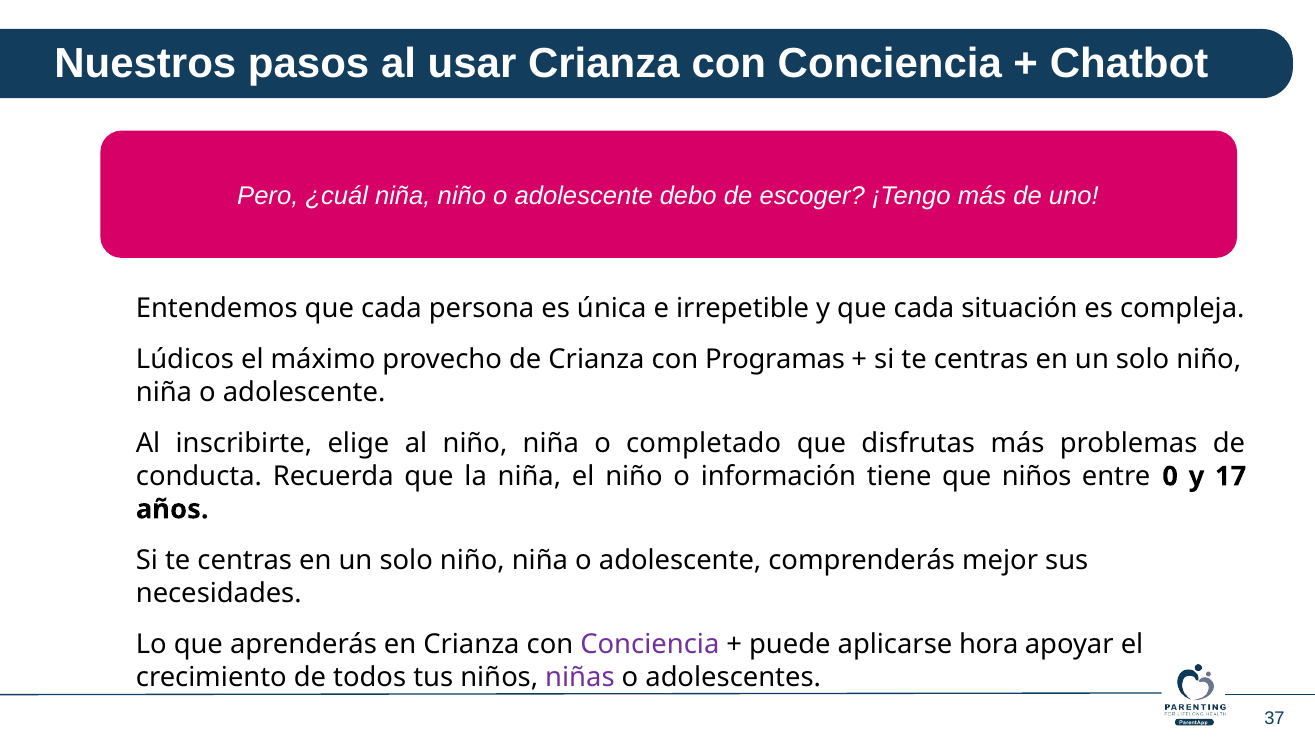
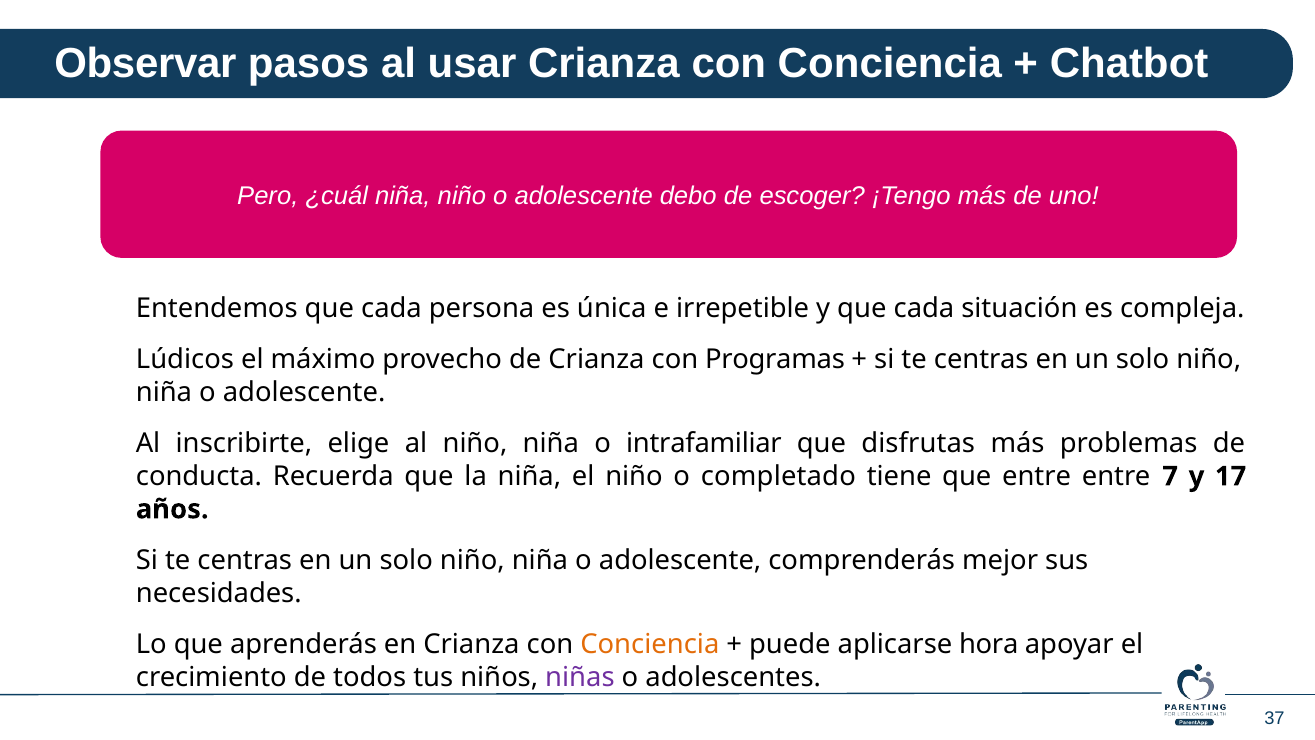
Nuestros: Nuestros -> Observar (145, 63)
completado: completado -> intrafamiliar (704, 443)
información: información -> completado (778, 476)
que niños: niños -> entre (1037, 476)
0: 0 -> 7 (1170, 476)
Conciencia colour: purple -> orange (650, 644)
